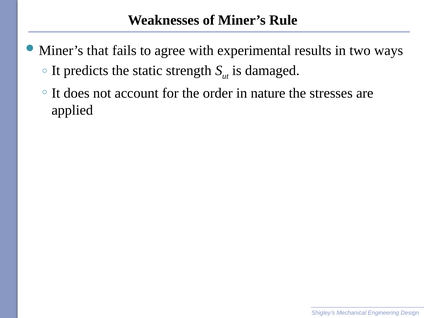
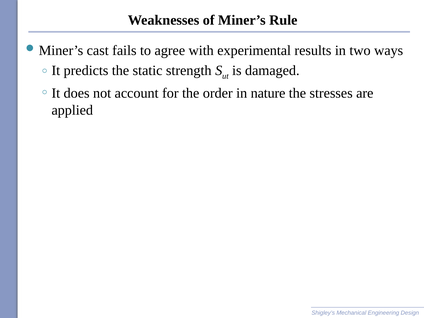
that: that -> cast (98, 50)
